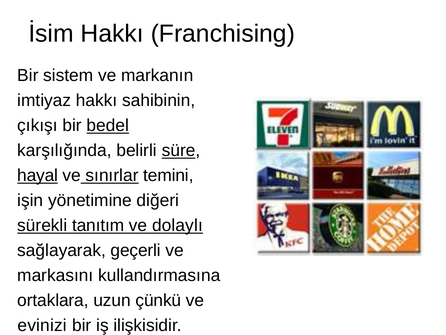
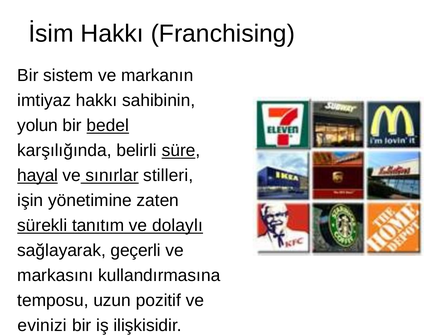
çıkışı: çıkışı -> yolun (38, 125)
temini: temini -> stilleri (168, 175)
diğeri: diğeri -> zaten (158, 200)
ortaklara: ortaklara -> temposu (53, 300)
çünkü: çünkü -> pozitif (158, 300)
